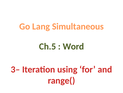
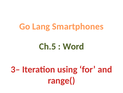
Simultaneous: Simultaneous -> Smartphones (78, 26)
